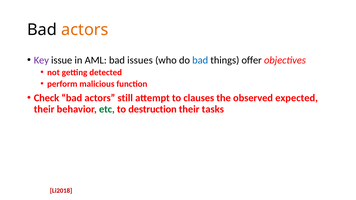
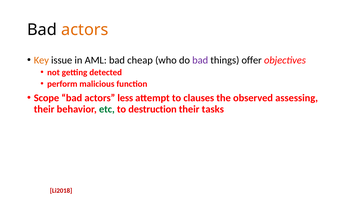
Key colour: purple -> orange (41, 60)
issues: issues -> cheap (140, 60)
bad colour: blue -> purple (200, 60)
Check: Check -> Scope (46, 98)
still: still -> less (125, 98)
expected: expected -> assessing (297, 98)
